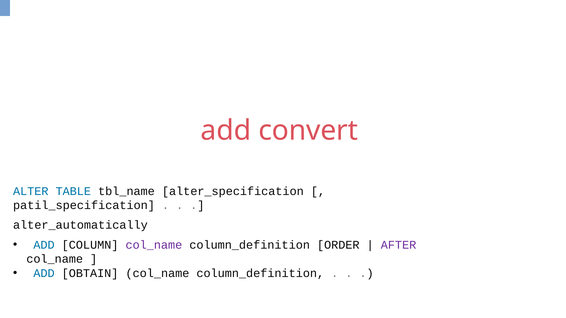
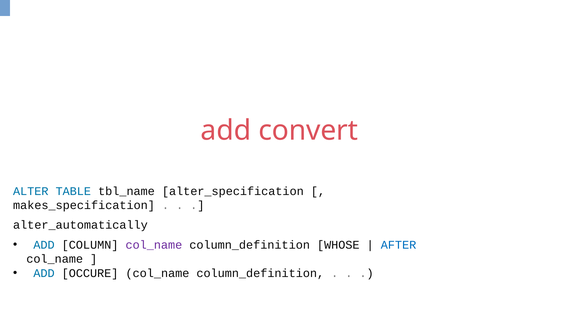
patil_specification: patil_specification -> makes_specification (84, 206)
ORDER: ORDER -> WHOSE (338, 245)
AFTER colour: purple -> blue (399, 245)
OBTAIN: OBTAIN -> OCCURE (90, 273)
